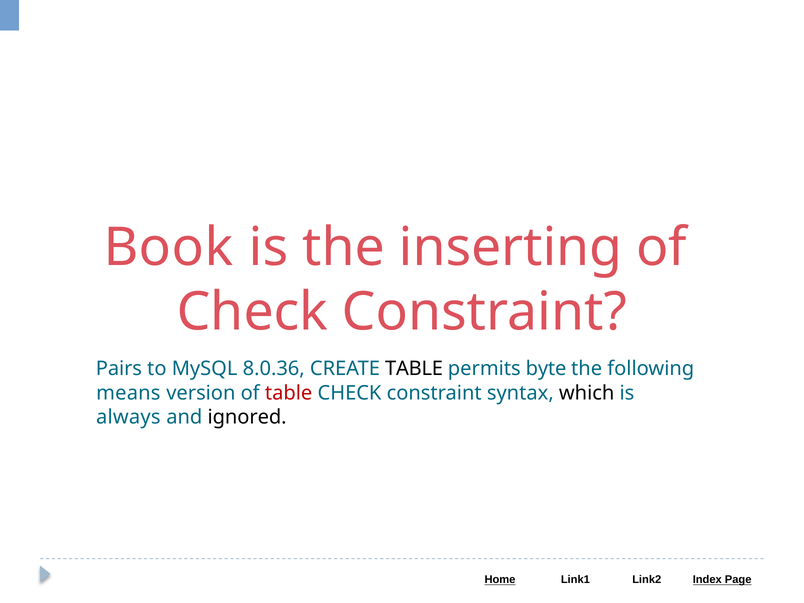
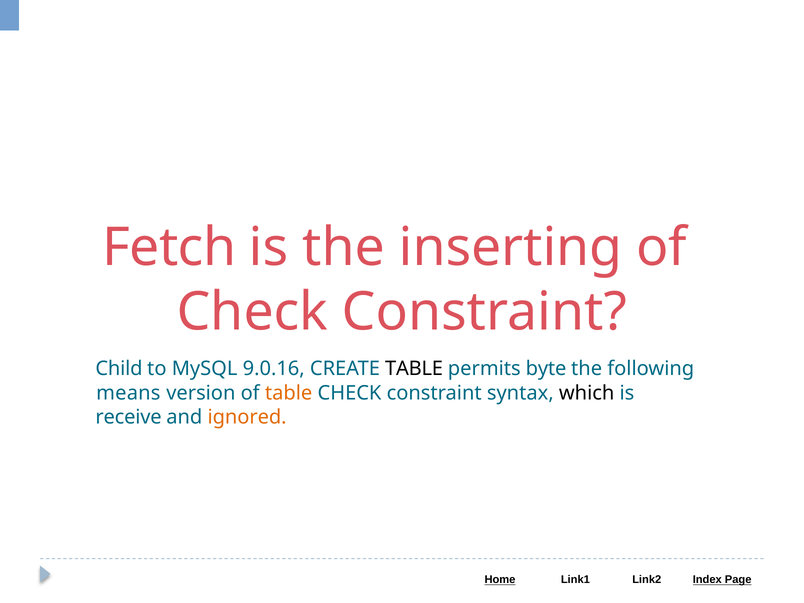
Book: Book -> Fetch (169, 248)
Pairs: Pairs -> Child (119, 369)
8.0.36: 8.0.36 -> 9.0.16 (274, 369)
table colour: red -> orange (289, 393)
always: always -> receive (129, 417)
ignored colour: black -> orange (247, 417)
